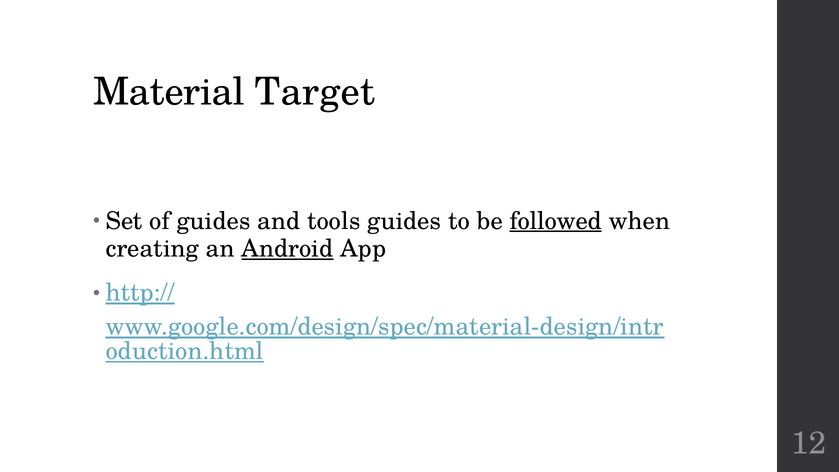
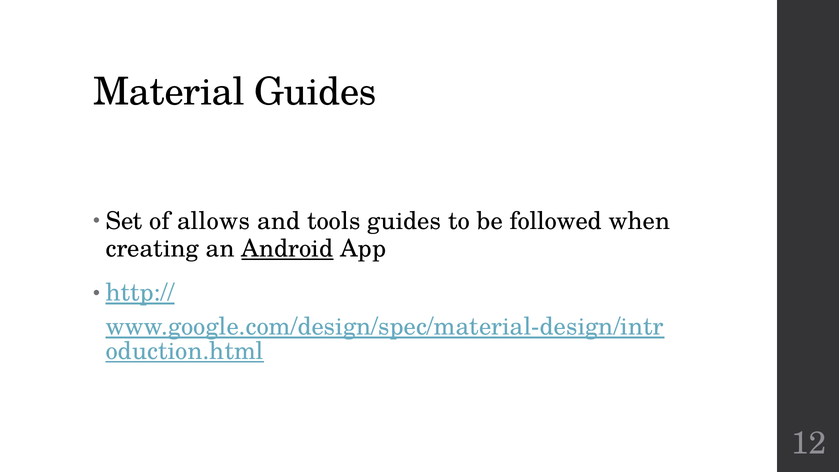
Material Target: Target -> Guides (315, 92)
of guides: guides -> allows (214, 221)
followed underline: present -> none (556, 221)
